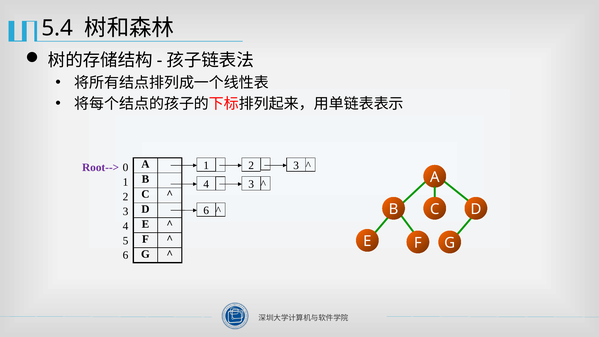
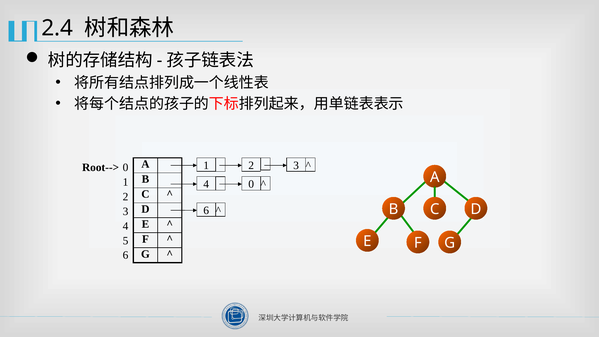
5.4: 5.4 -> 2.4 (57, 28)
Root--> colour: purple -> black (101, 168)
4 3: 3 -> 0 (251, 184)
